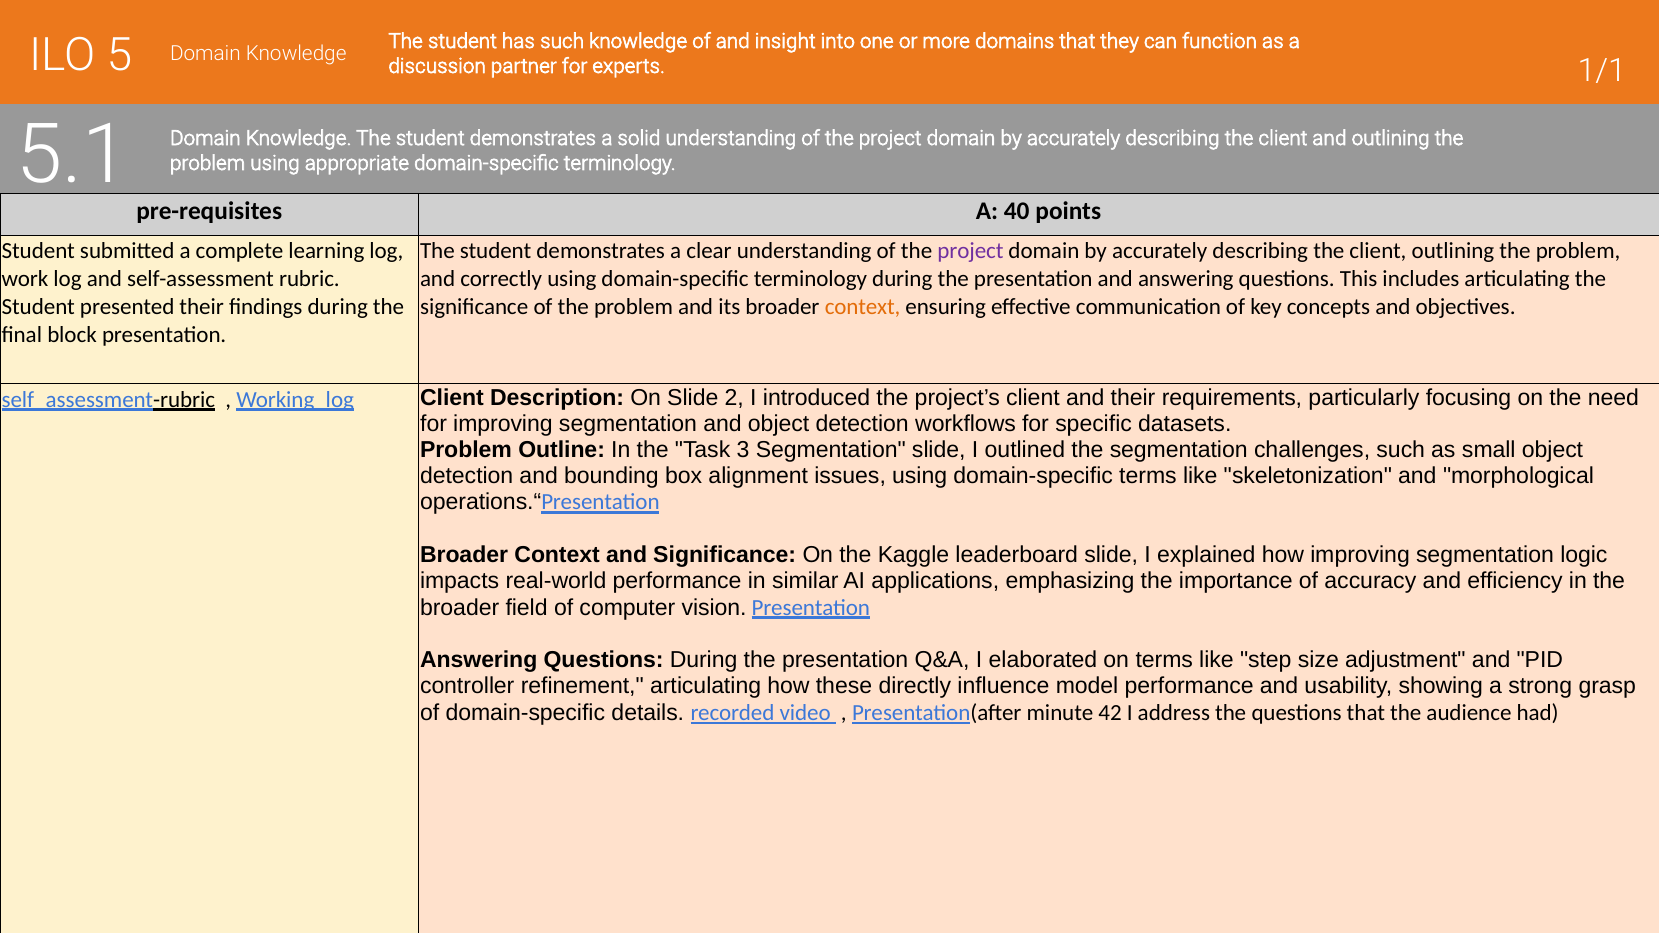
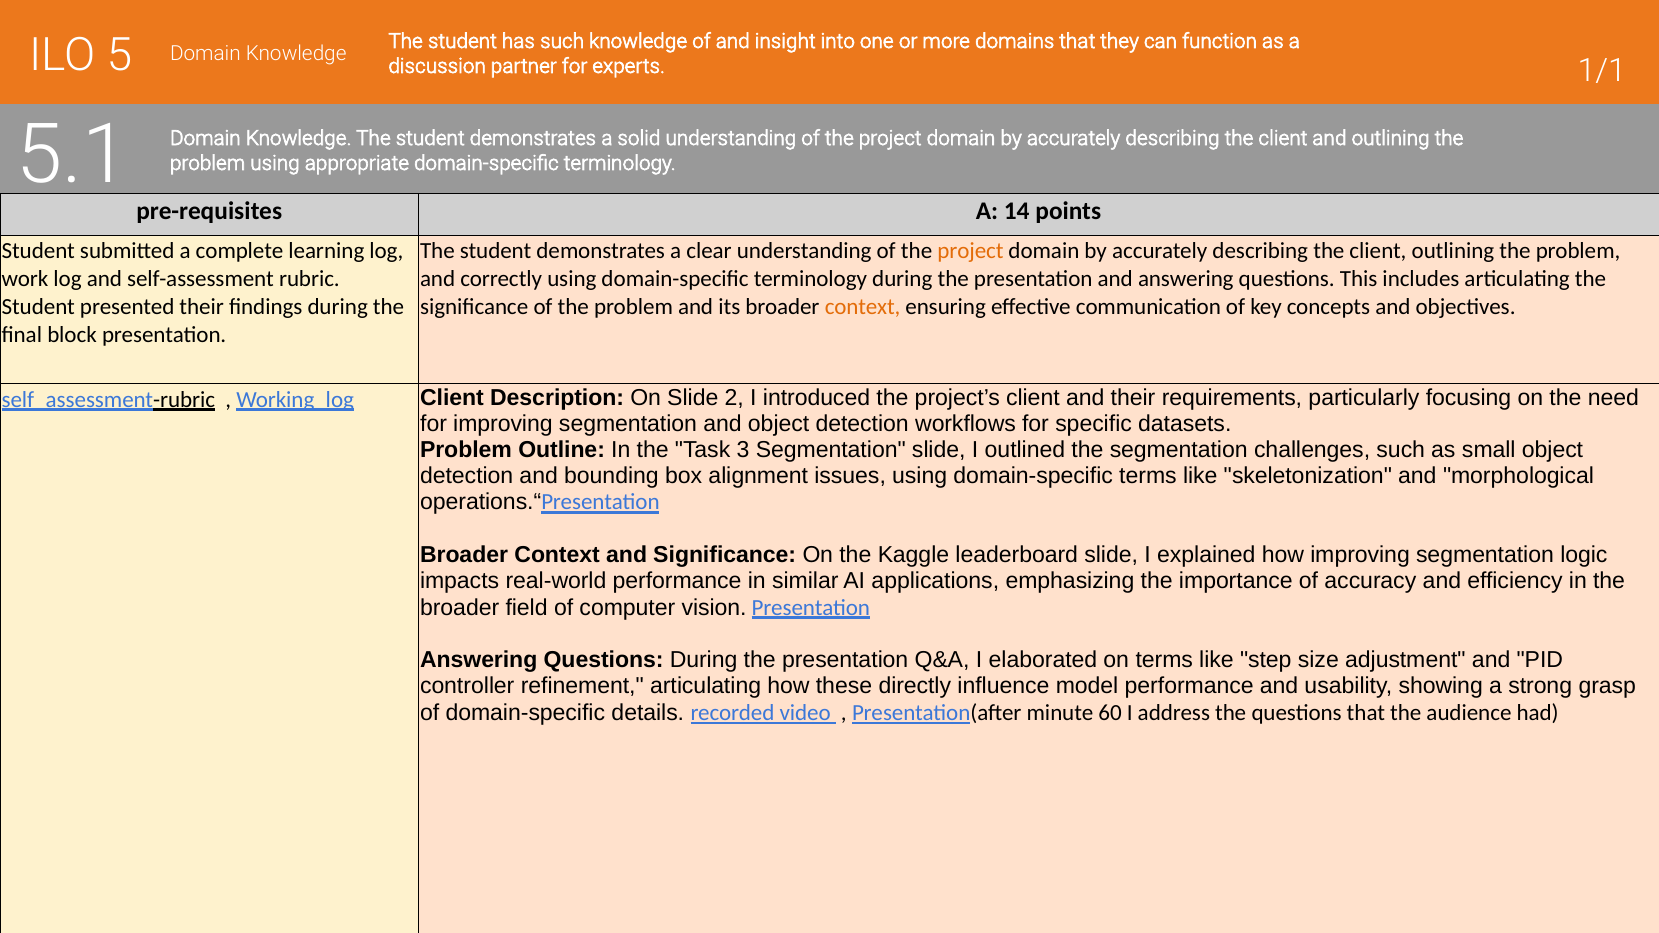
40: 40 -> 14 (1017, 212)
project colour: purple -> orange (970, 251)
42: 42 -> 60 (1110, 713)
